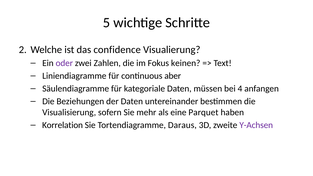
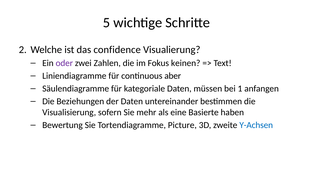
4: 4 -> 1 (240, 89)
Parquet: Parquet -> Basierte (204, 112)
Korrelation: Korrelation -> Bewertung (62, 125)
Daraus: Daraus -> Picture (182, 125)
Y-Achsen colour: purple -> blue (256, 125)
